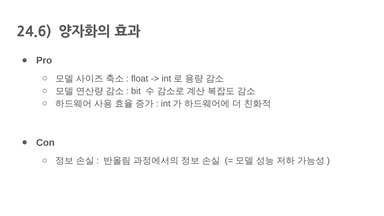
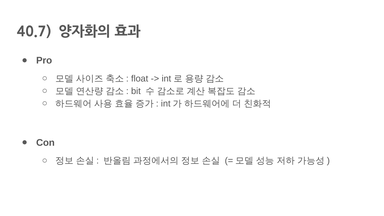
24.6: 24.6 -> 40.7 (34, 32)
